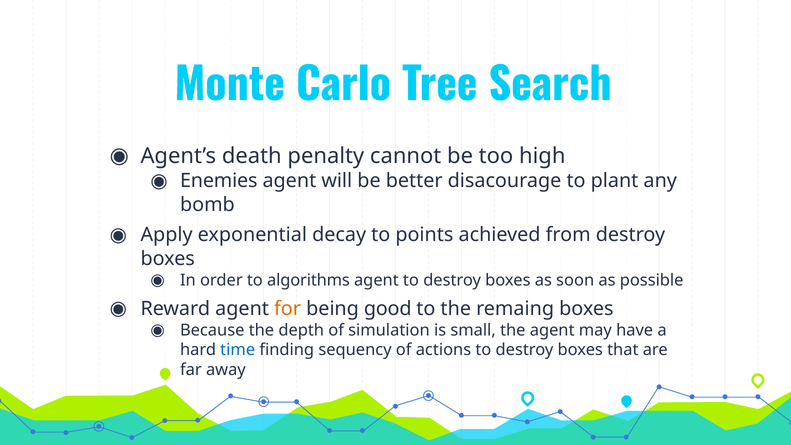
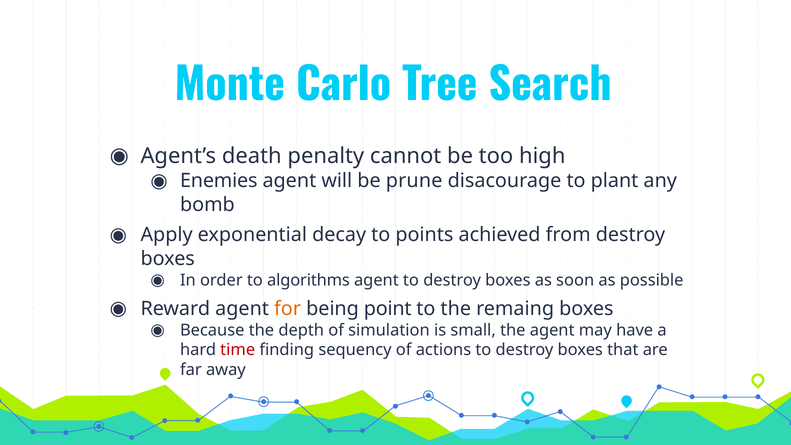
better: better -> prune (414, 181)
good: good -> point (388, 309)
time colour: blue -> red (238, 350)
